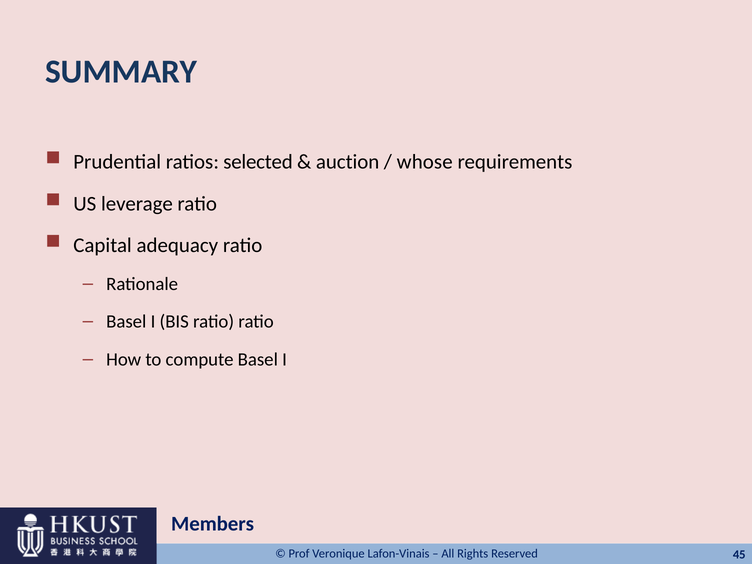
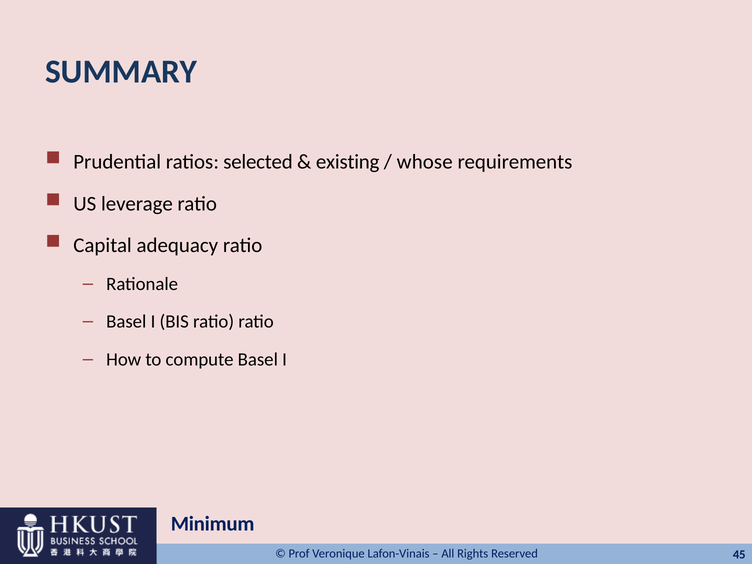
auction: auction -> existing (348, 162)
Members: Members -> Minimum (213, 524)
